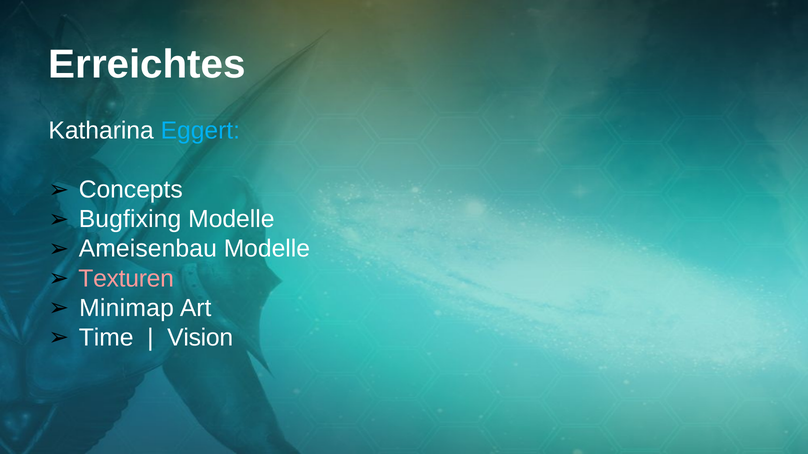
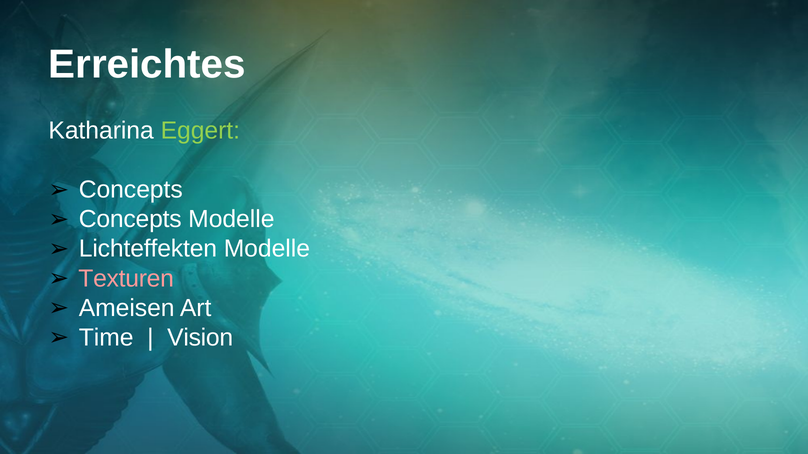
Eggert colour: light blue -> light green (200, 131)
Bugfixing: Bugfixing -> Concepts (130, 220)
Ameisenbau: Ameisenbau -> Lichteffekten (148, 249)
Minimap: Minimap -> Ameisen (127, 308)
